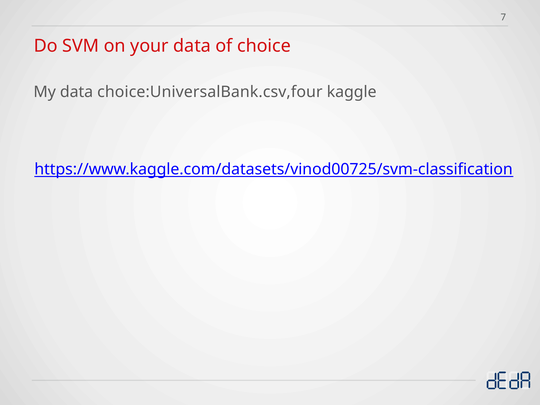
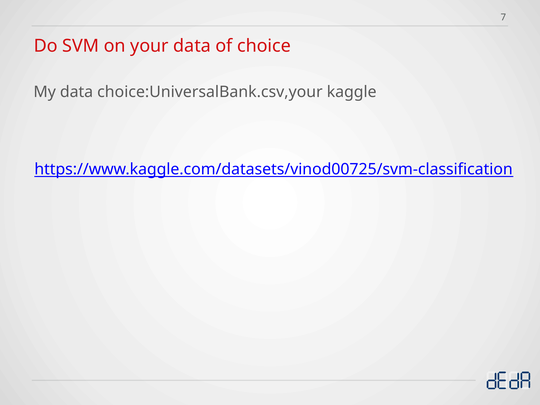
choice:UniversalBank.csv,four: choice:UniversalBank.csv,four -> choice:UniversalBank.csv,your (210, 92)
